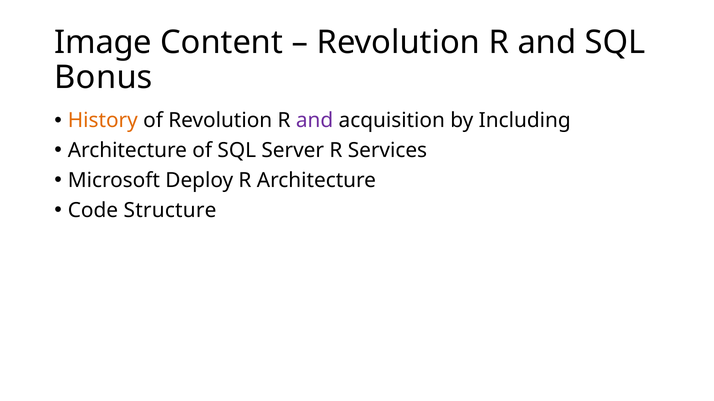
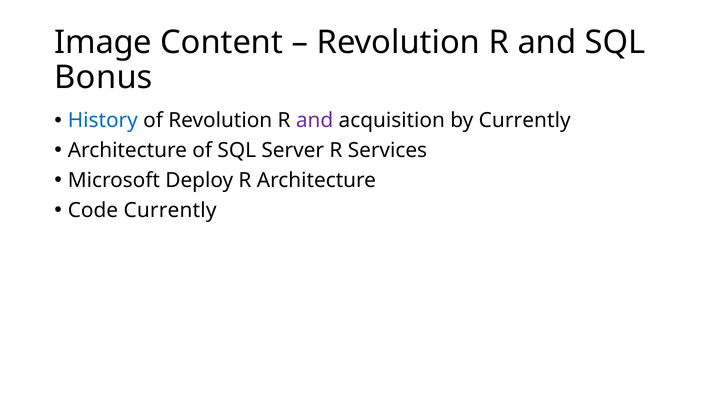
History colour: orange -> blue (103, 121)
by Including: Including -> Currently (525, 121)
Code Structure: Structure -> Currently (170, 211)
